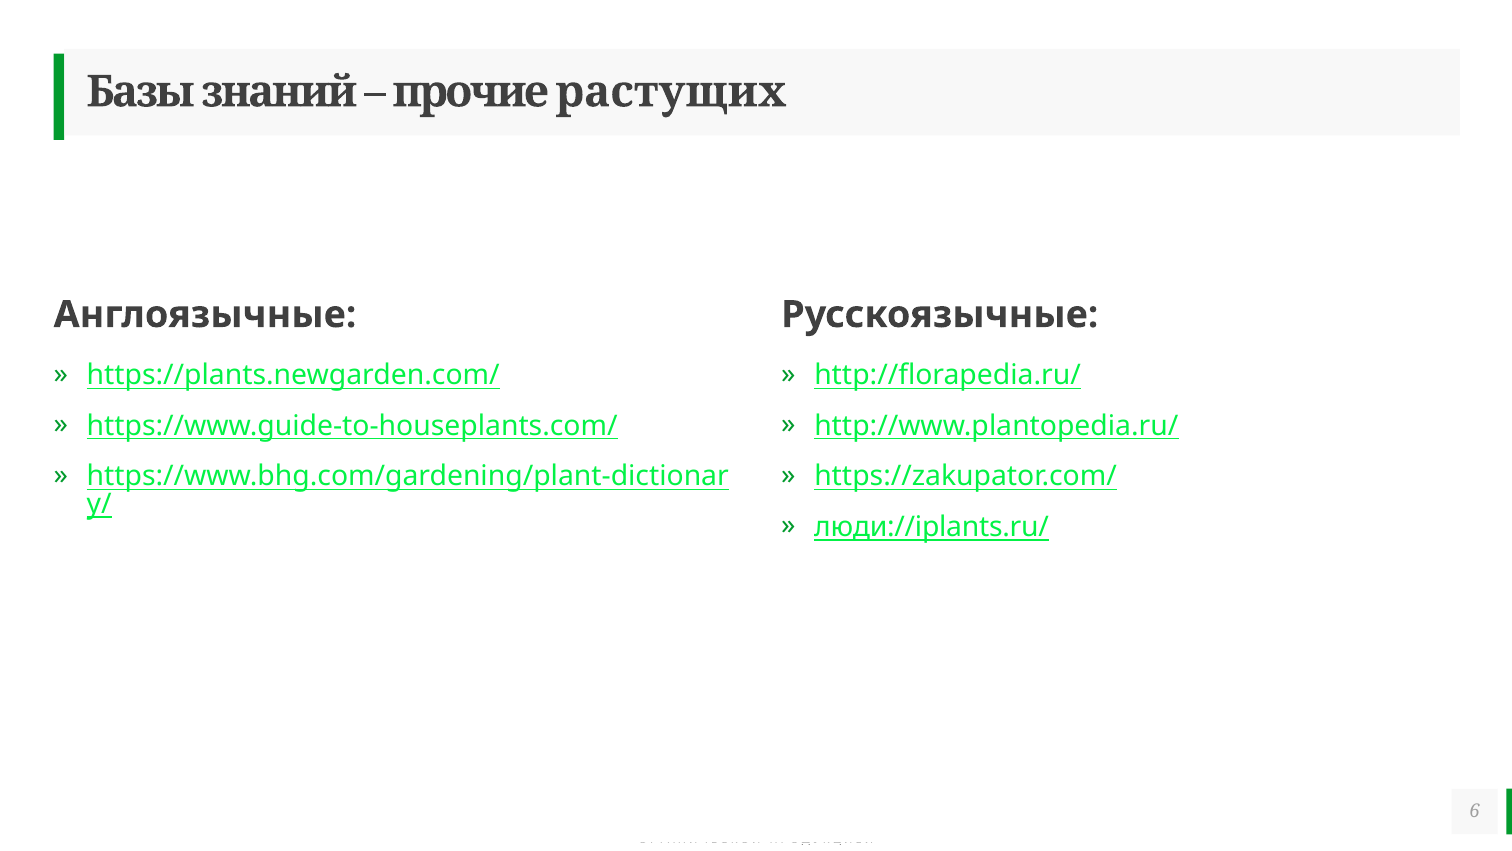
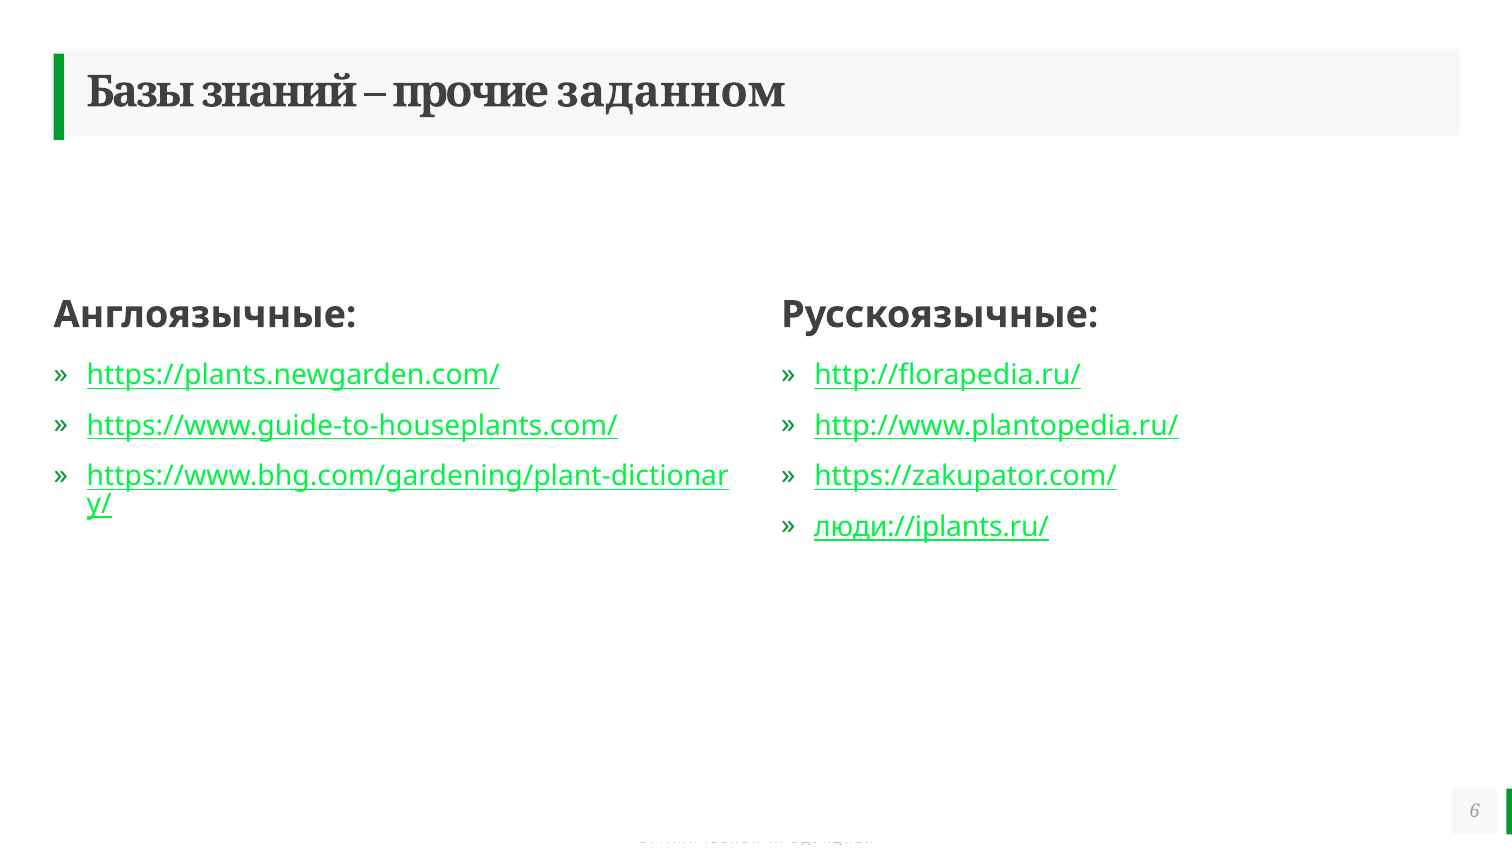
растущих: растущих -> заданном (671, 92)
